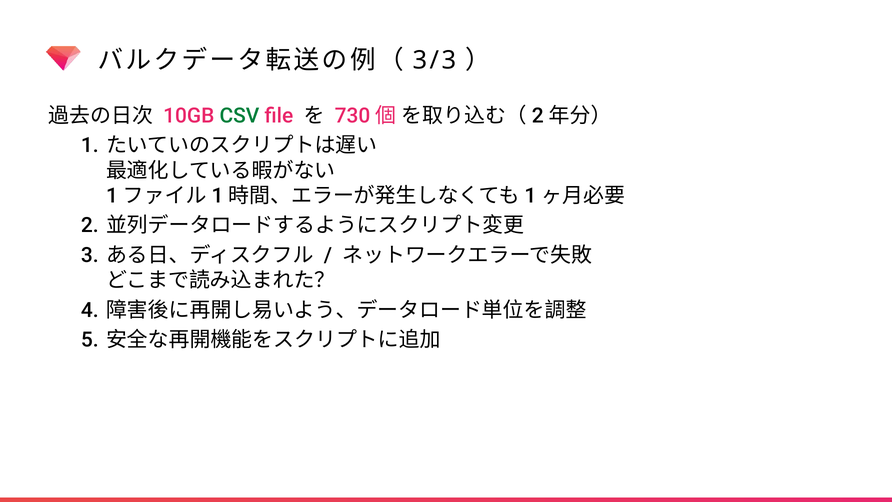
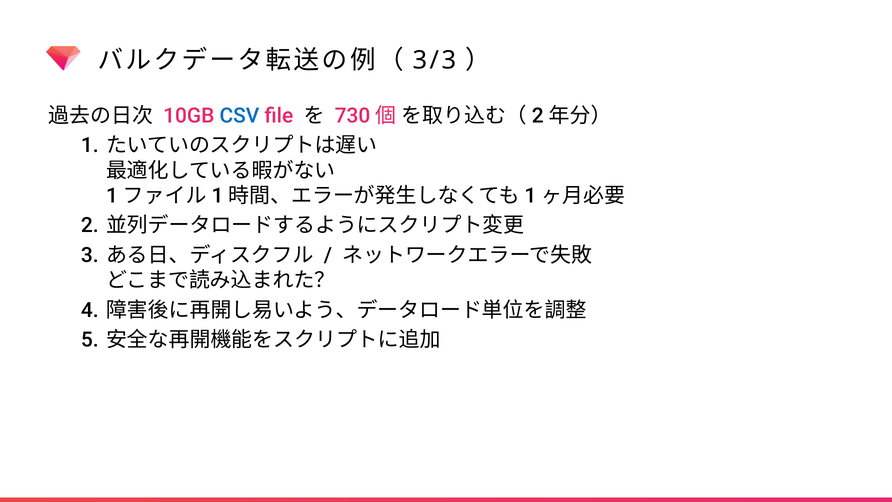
CSV colour: green -> blue (239, 116)
